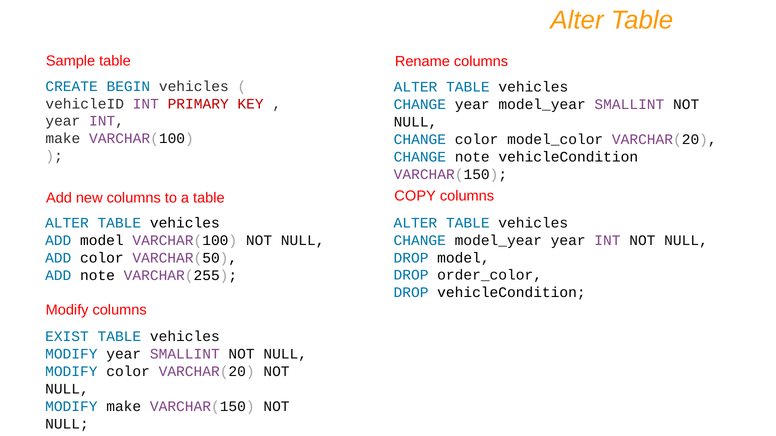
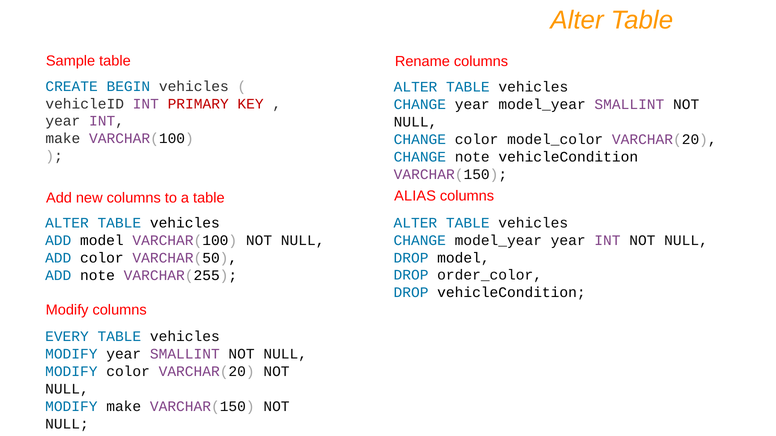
COPY: COPY -> ALIAS (415, 196)
EXIST: EXIST -> EVERY (67, 337)
